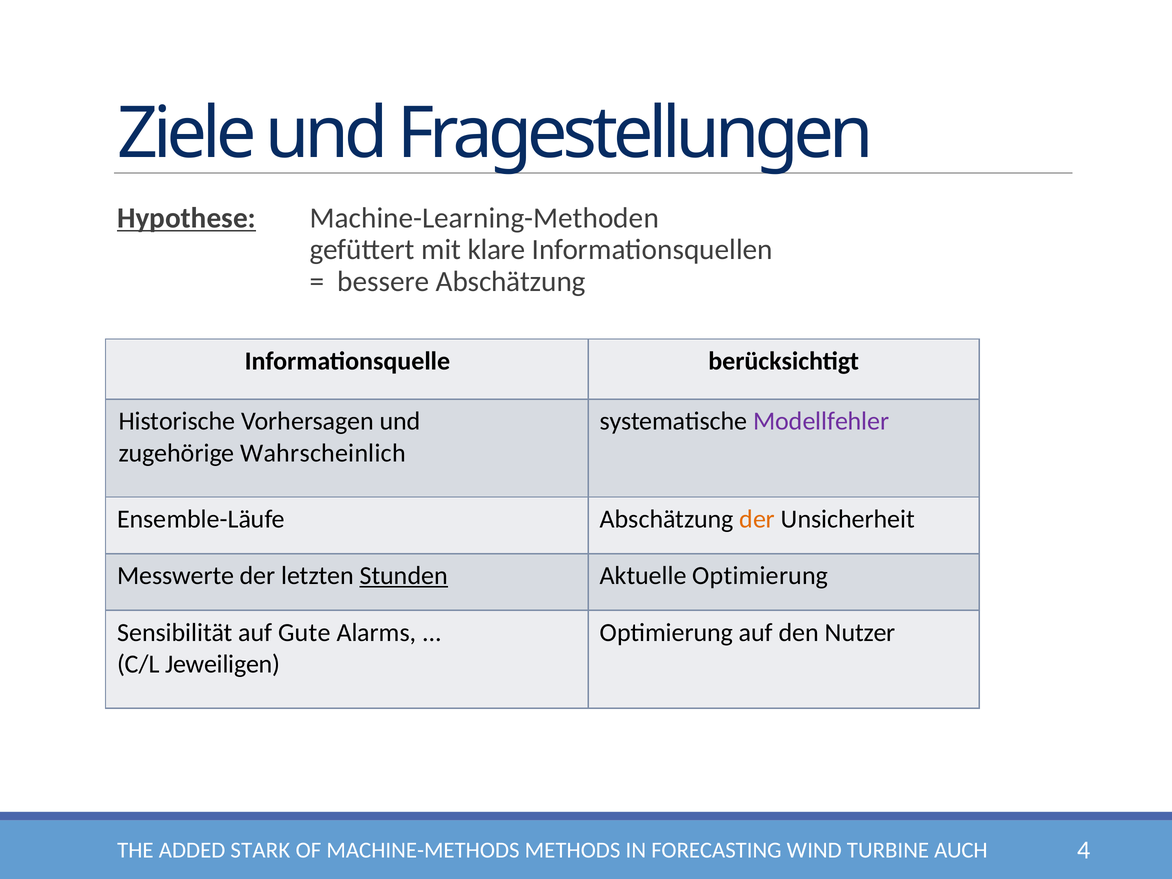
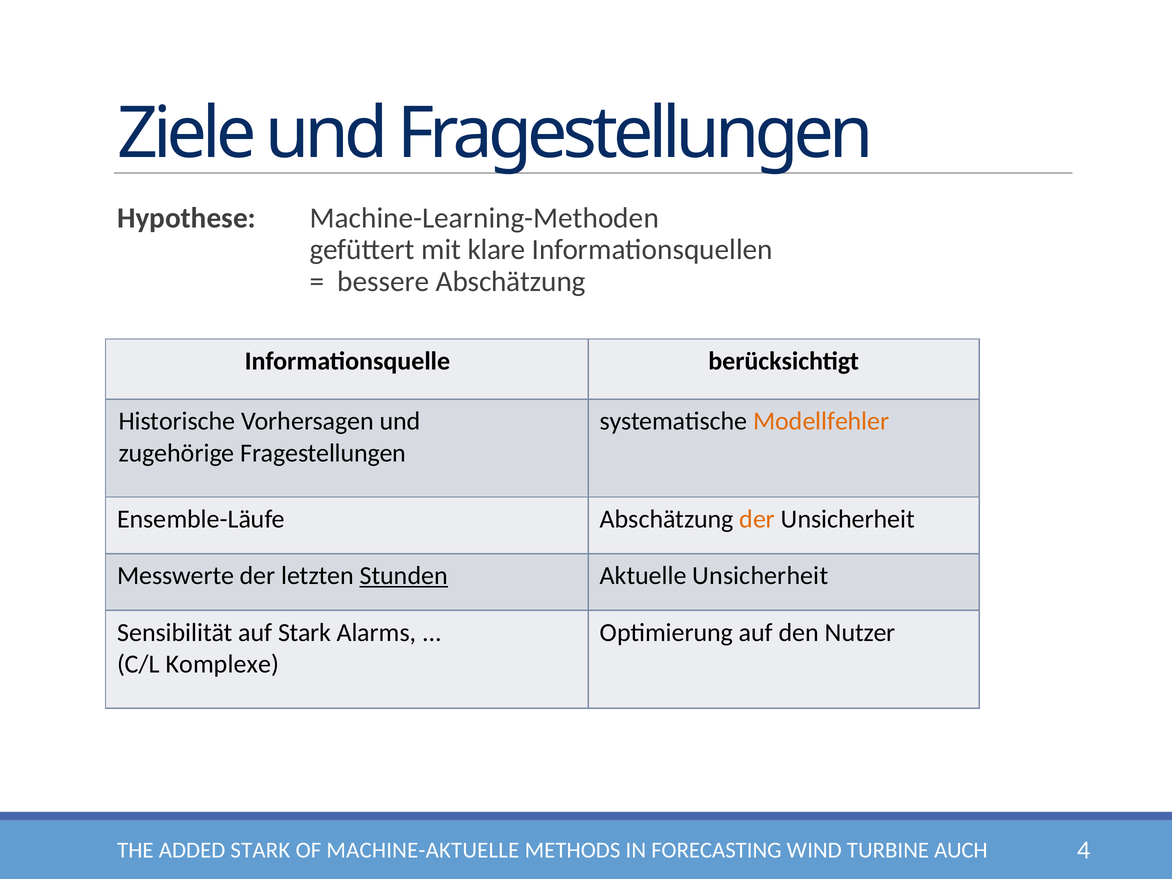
Hypothese underline: present -> none (186, 218)
Modellfehler colour: purple -> orange (821, 421)
zugehörige Wahrscheinlich: Wahrscheinlich -> Fragestellungen (323, 453)
Aktuelle Optimierung: Optimierung -> Unsicherheit (760, 576)
auf Gute: Gute -> Stark (305, 632)
Jeweiligen: Jeweiligen -> Komplexe (222, 664)
MACHINE-METHODS: MACHINE-METHODS -> MACHINE-AKTUELLE (423, 850)
